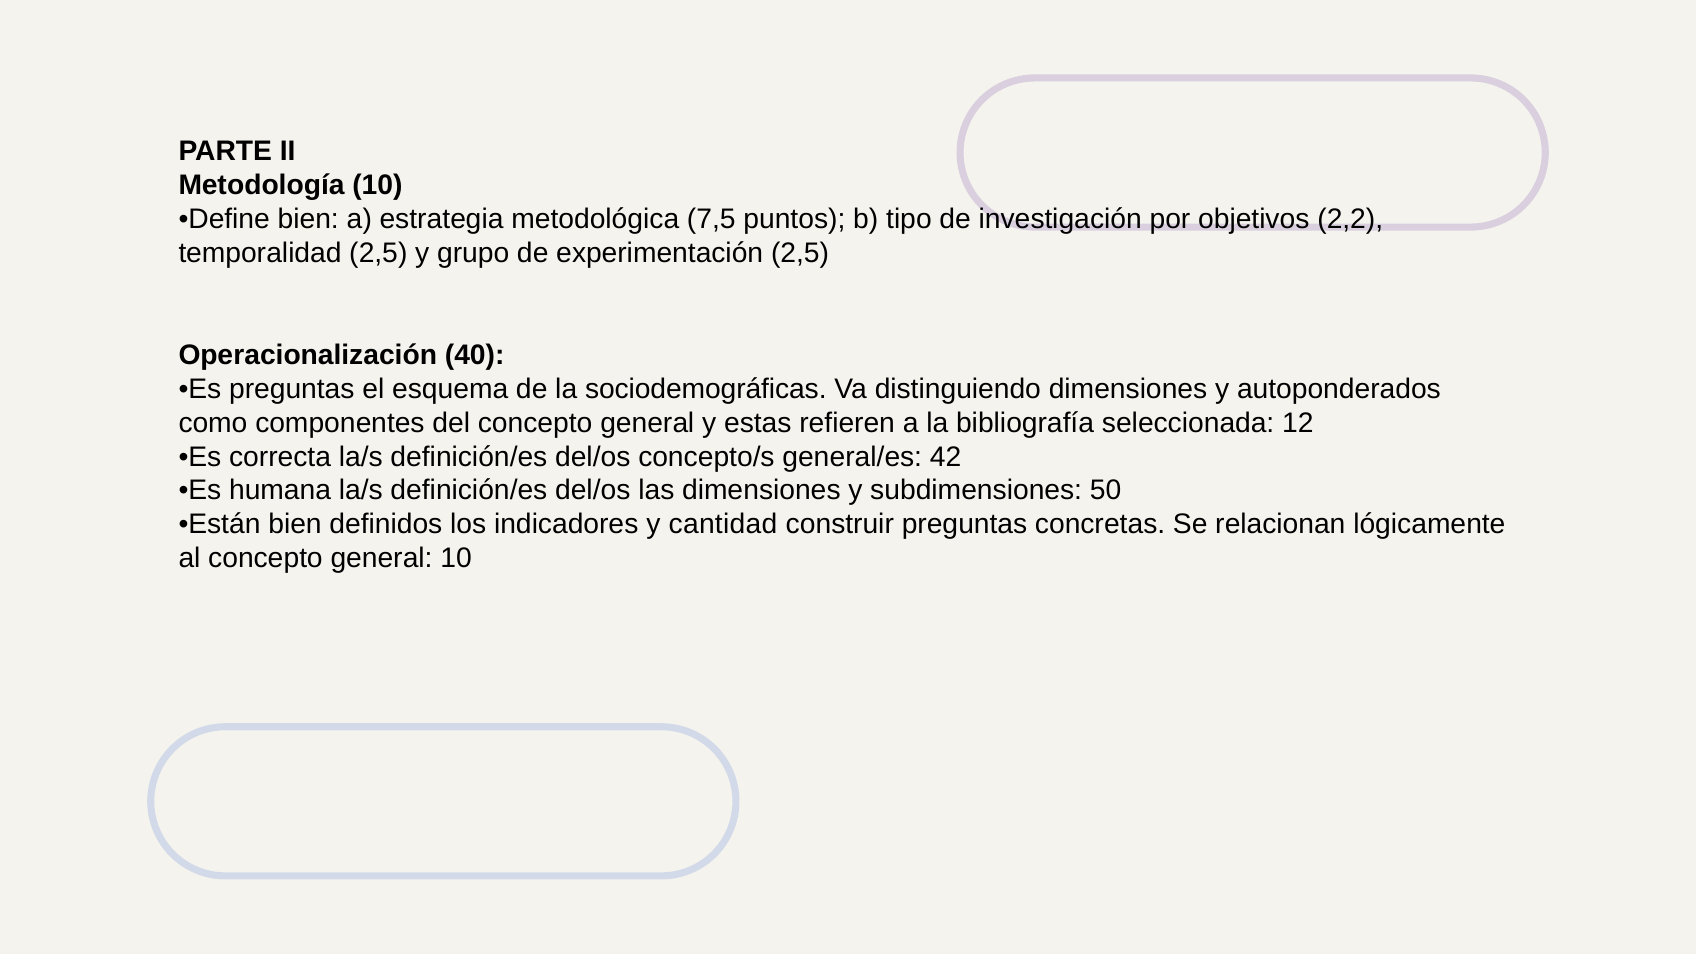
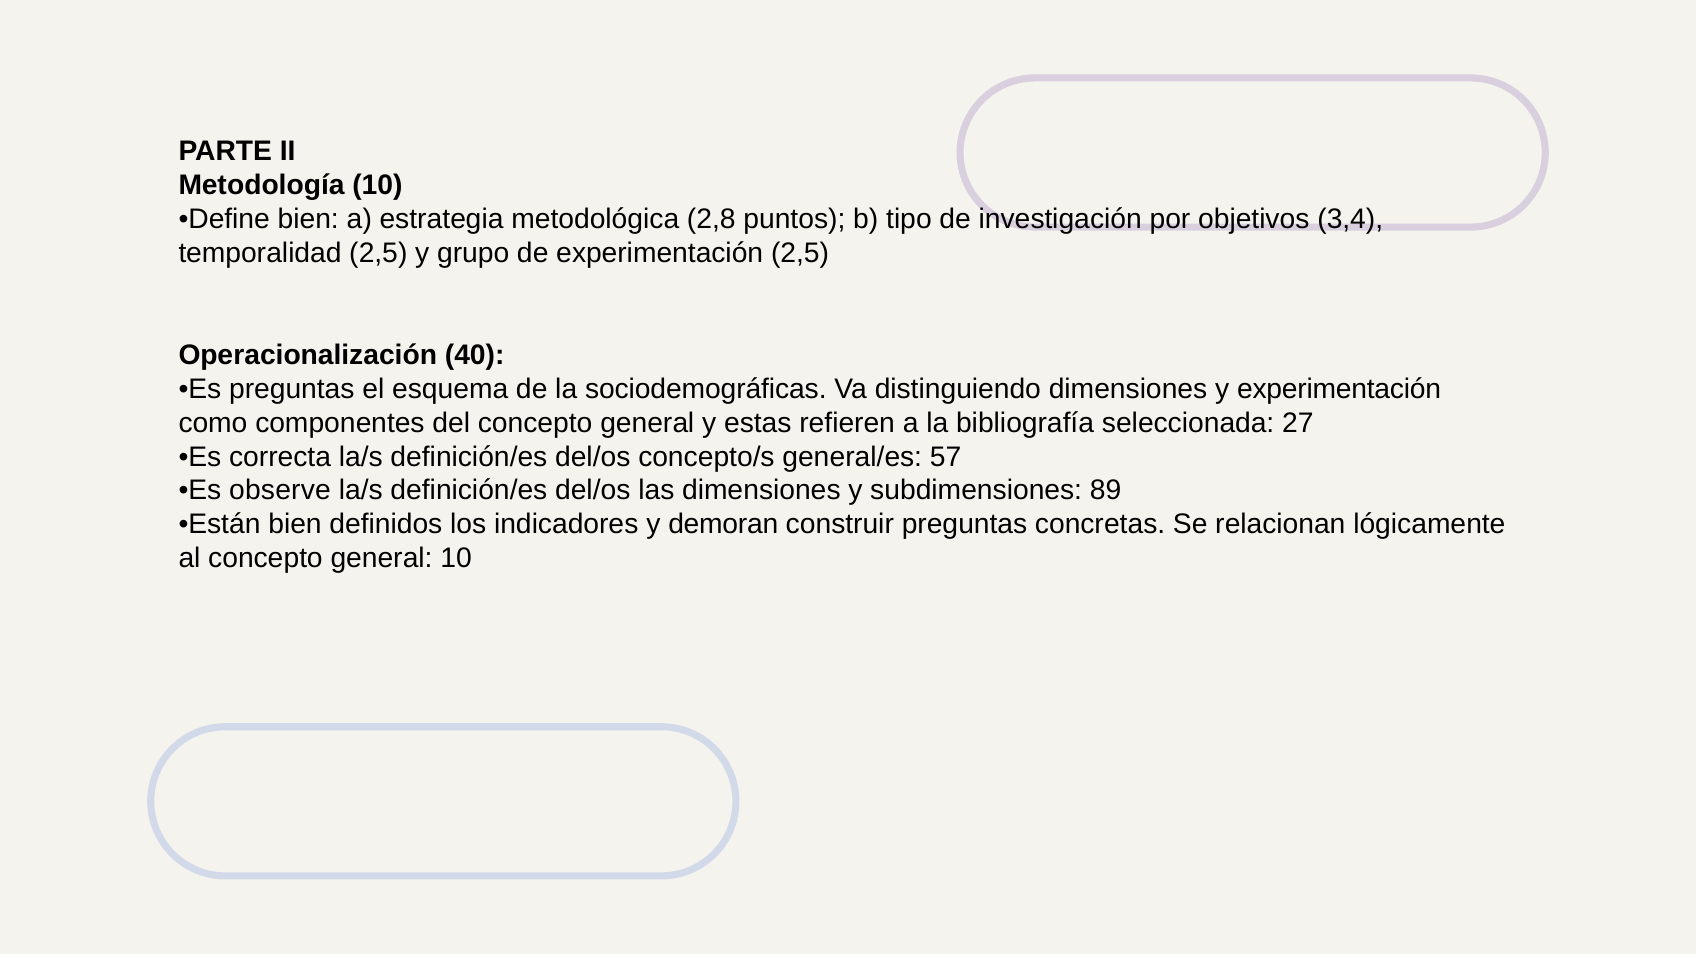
7,5: 7,5 -> 2,8 (711, 219)
2,2: 2,2 -> 3,4 (1350, 219)
y autoponderados: autoponderados -> experimentación (1339, 389)
12: 12 -> 27 (1298, 423)
42: 42 -> 57 (946, 457)
humana: humana -> observe (280, 491)
50: 50 -> 89 (1106, 491)
cantidad: cantidad -> demoran (723, 525)
